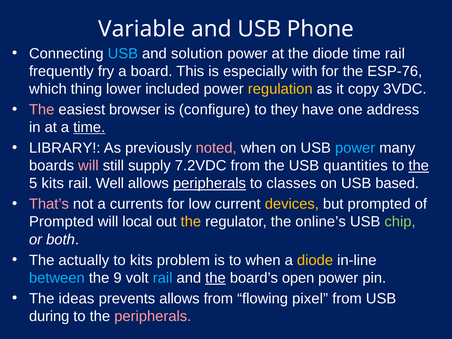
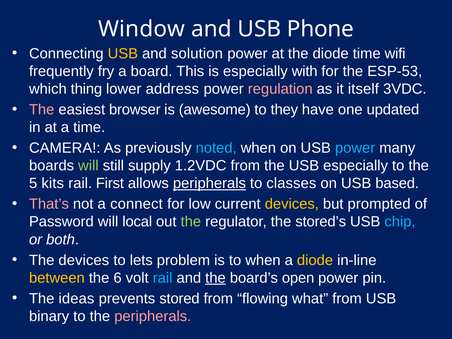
Variable: Variable -> Window (142, 29)
USB colour: light blue -> yellow (123, 54)
time rail: rail -> wifi (395, 54)
ESP-76: ESP-76 -> ESP-53 (395, 71)
included: included -> address (172, 89)
regulation colour: yellow -> pink (280, 89)
copy: copy -> itself (363, 89)
configure: configure -> awesome (215, 110)
address: address -> updated (393, 110)
time underline: present -> none (89, 127)
LIBRARY: LIBRARY -> CAMERA (65, 148)
noted colour: pink -> light blue (216, 148)
will colour: pink -> light green (88, 166)
7.2VDC: 7.2VDC -> 1.2VDC (201, 166)
USB quantities: quantities -> especially (356, 166)
the underline: present -> none (419, 166)
Well: Well -> First (110, 183)
currents: currents -> connect (136, 204)
Prompted: Prompted -> Password (61, 222)
the colour: yellow -> light green (191, 222)
online’s: online’s -> stored’s (321, 222)
chip colour: light green -> light blue (400, 222)
The actually: actually -> devices (84, 260)
to kits: kits -> lets (141, 260)
between colour: light blue -> yellow (57, 278)
9: 9 -> 6 (118, 278)
prevents allows: allows -> stored (179, 299)
pixel: pixel -> what (310, 299)
during: during -> binary (49, 316)
